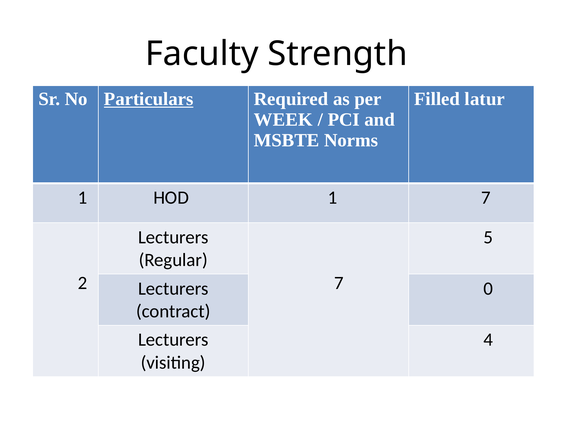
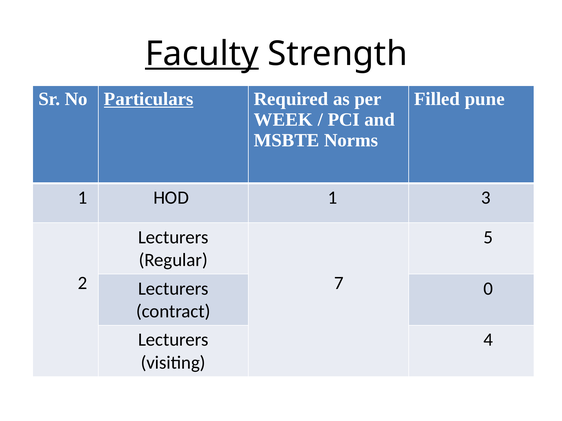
Faculty underline: none -> present (202, 54)
latur: latur -> pune (485, 99)
1 7: 7 -> 3 (486, 198)
